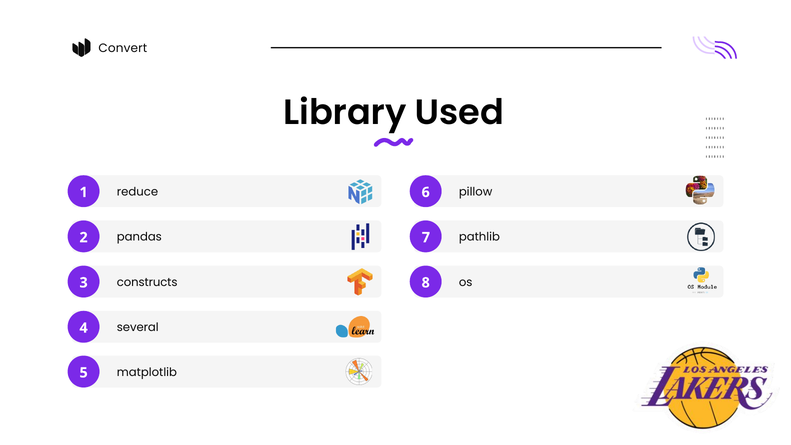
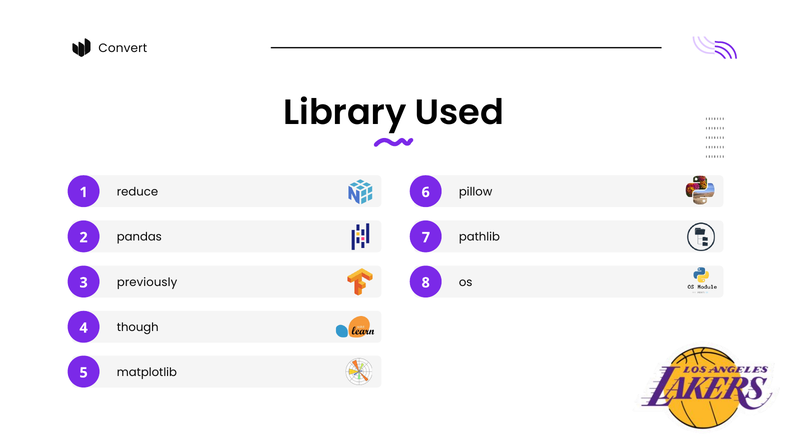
constructs: constructs -> previously (147, 282)
several: several -> though (138, 327)
